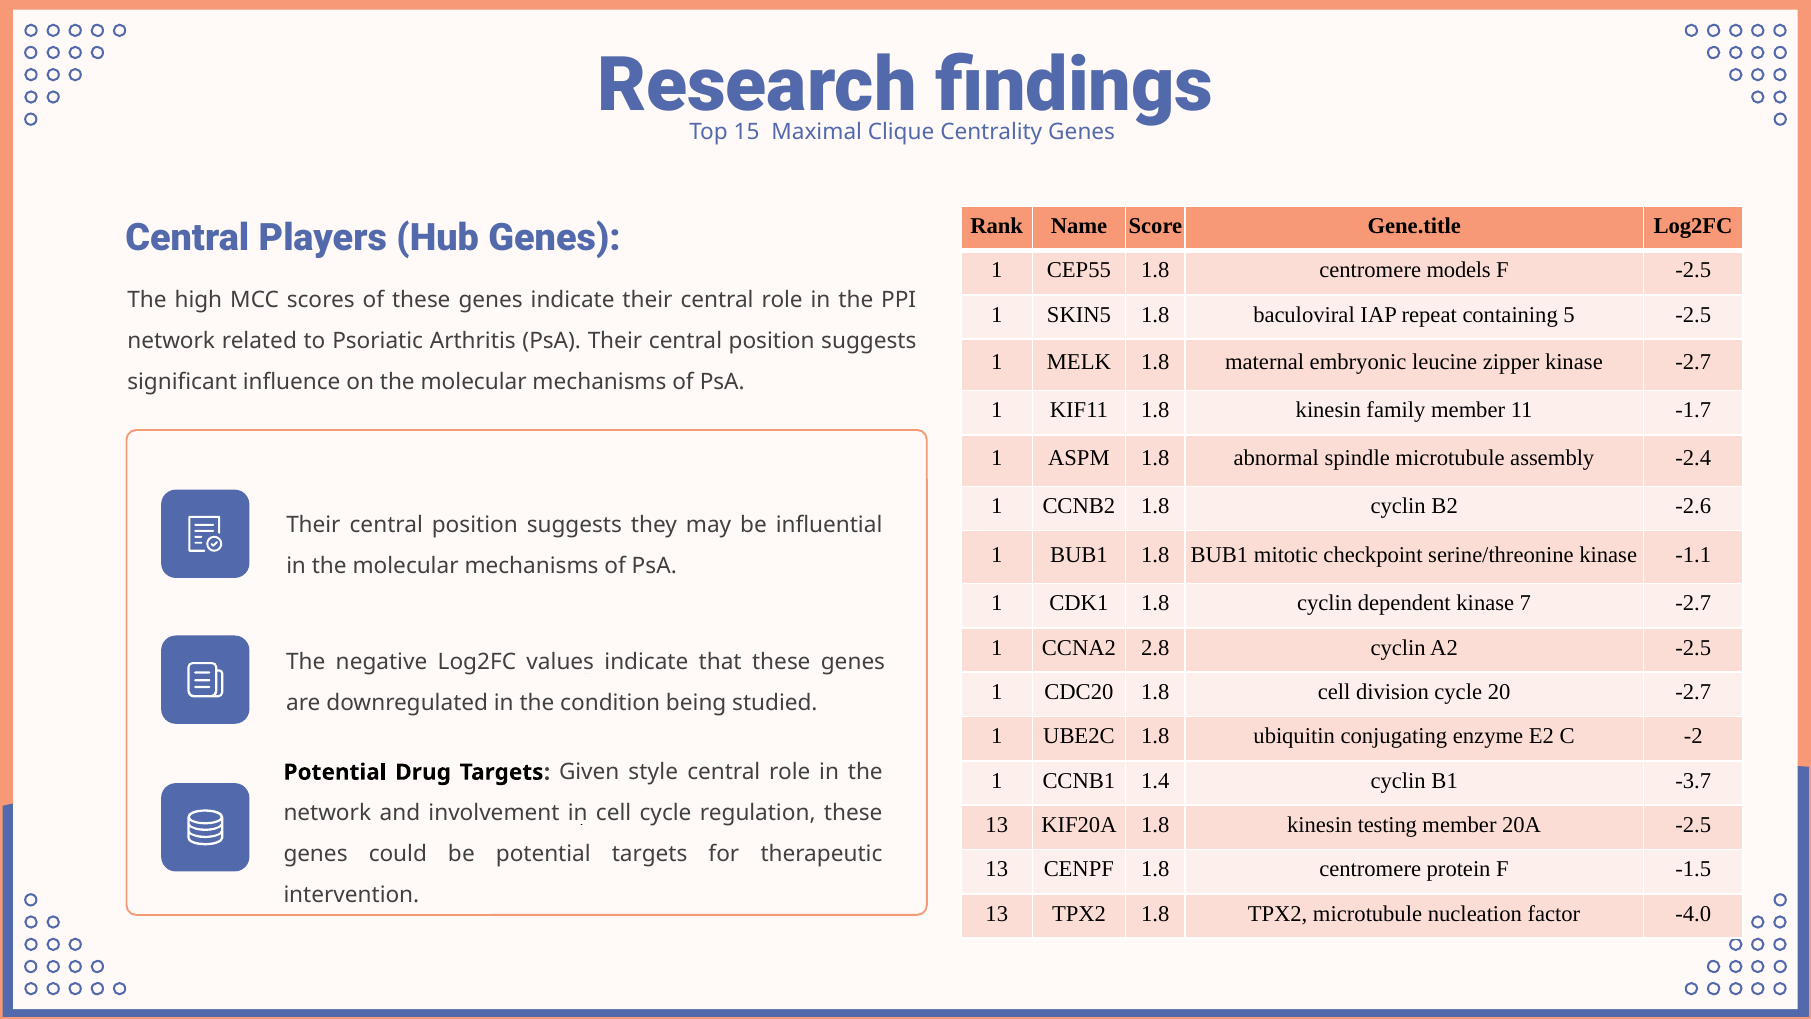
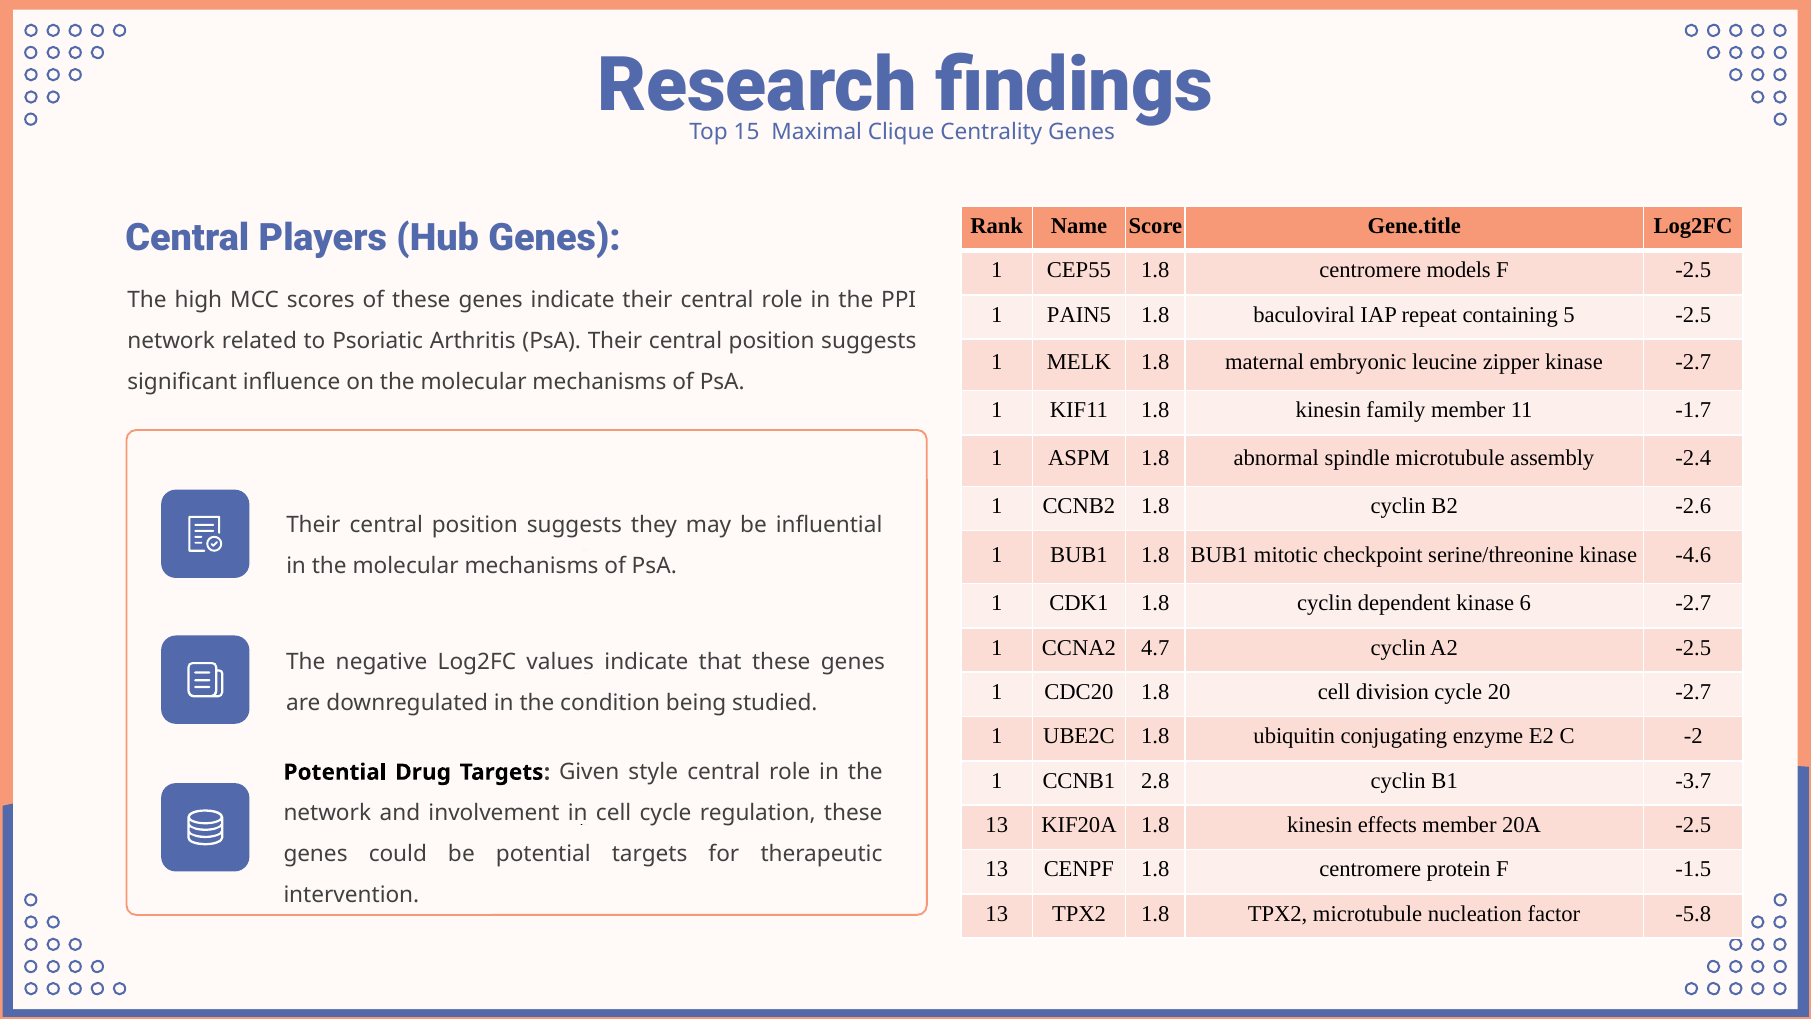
SKIN5: SKIN5 -> PAIN5 (1079, 315)
-1.1: -1.1 -> -4.6 (1693, 555)
7: 7 -> 6 (1525, 603)
2.8: 2.8 -> 4.7 (1155, 647)
1.4: 1.4 -> 2.8 (1155, 780)
testing: testing -> effects (1387, 825)
-4.0: -4.0 -> -5.8 (1693, 913)
